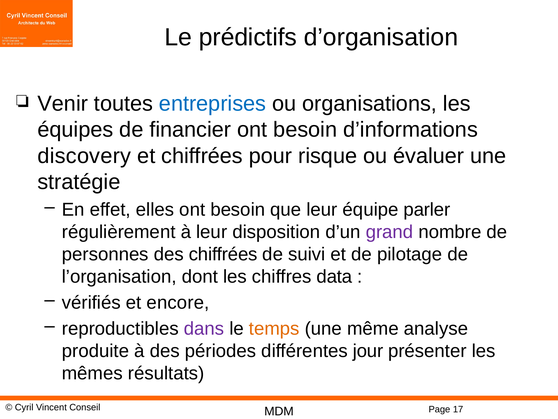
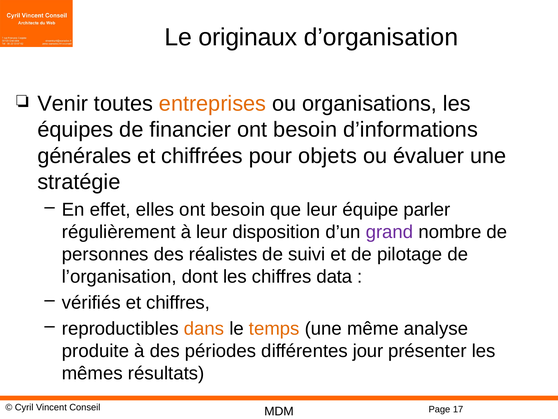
prédictifs: prédictifs -> originaux (248, 37)
entreprises colour: blue -> orange (213, 104)
discovery: discovery -> générales (84, 156)
risque: risque -> objets (328, 156)
des chiffrées: chiffrées -> réalistes (223, 254)
et encore: encore -> chiffres (178, 302)
dans colour: purple -> orange (204, 328)
